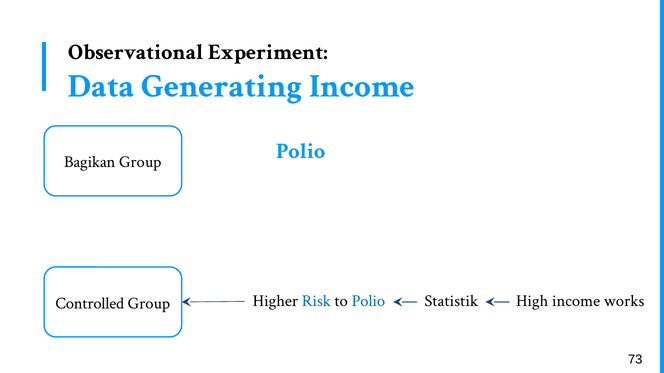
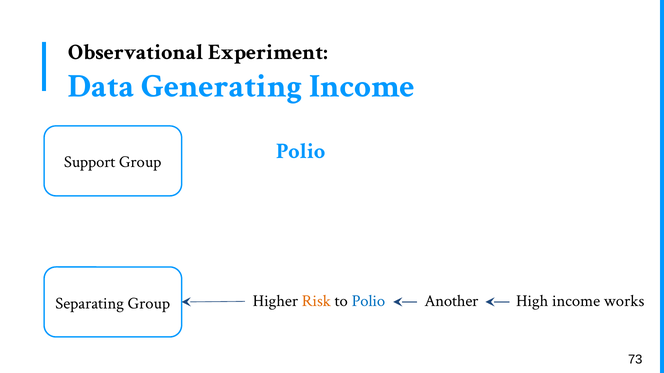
Bagikan: Bagikan -> Support (90, 162)
Risk colour: blue -> orange (316, 301)
Controlled: Controlled -> Separating (90, 303)
Statistik: Statistik -> Another (451, 301)
